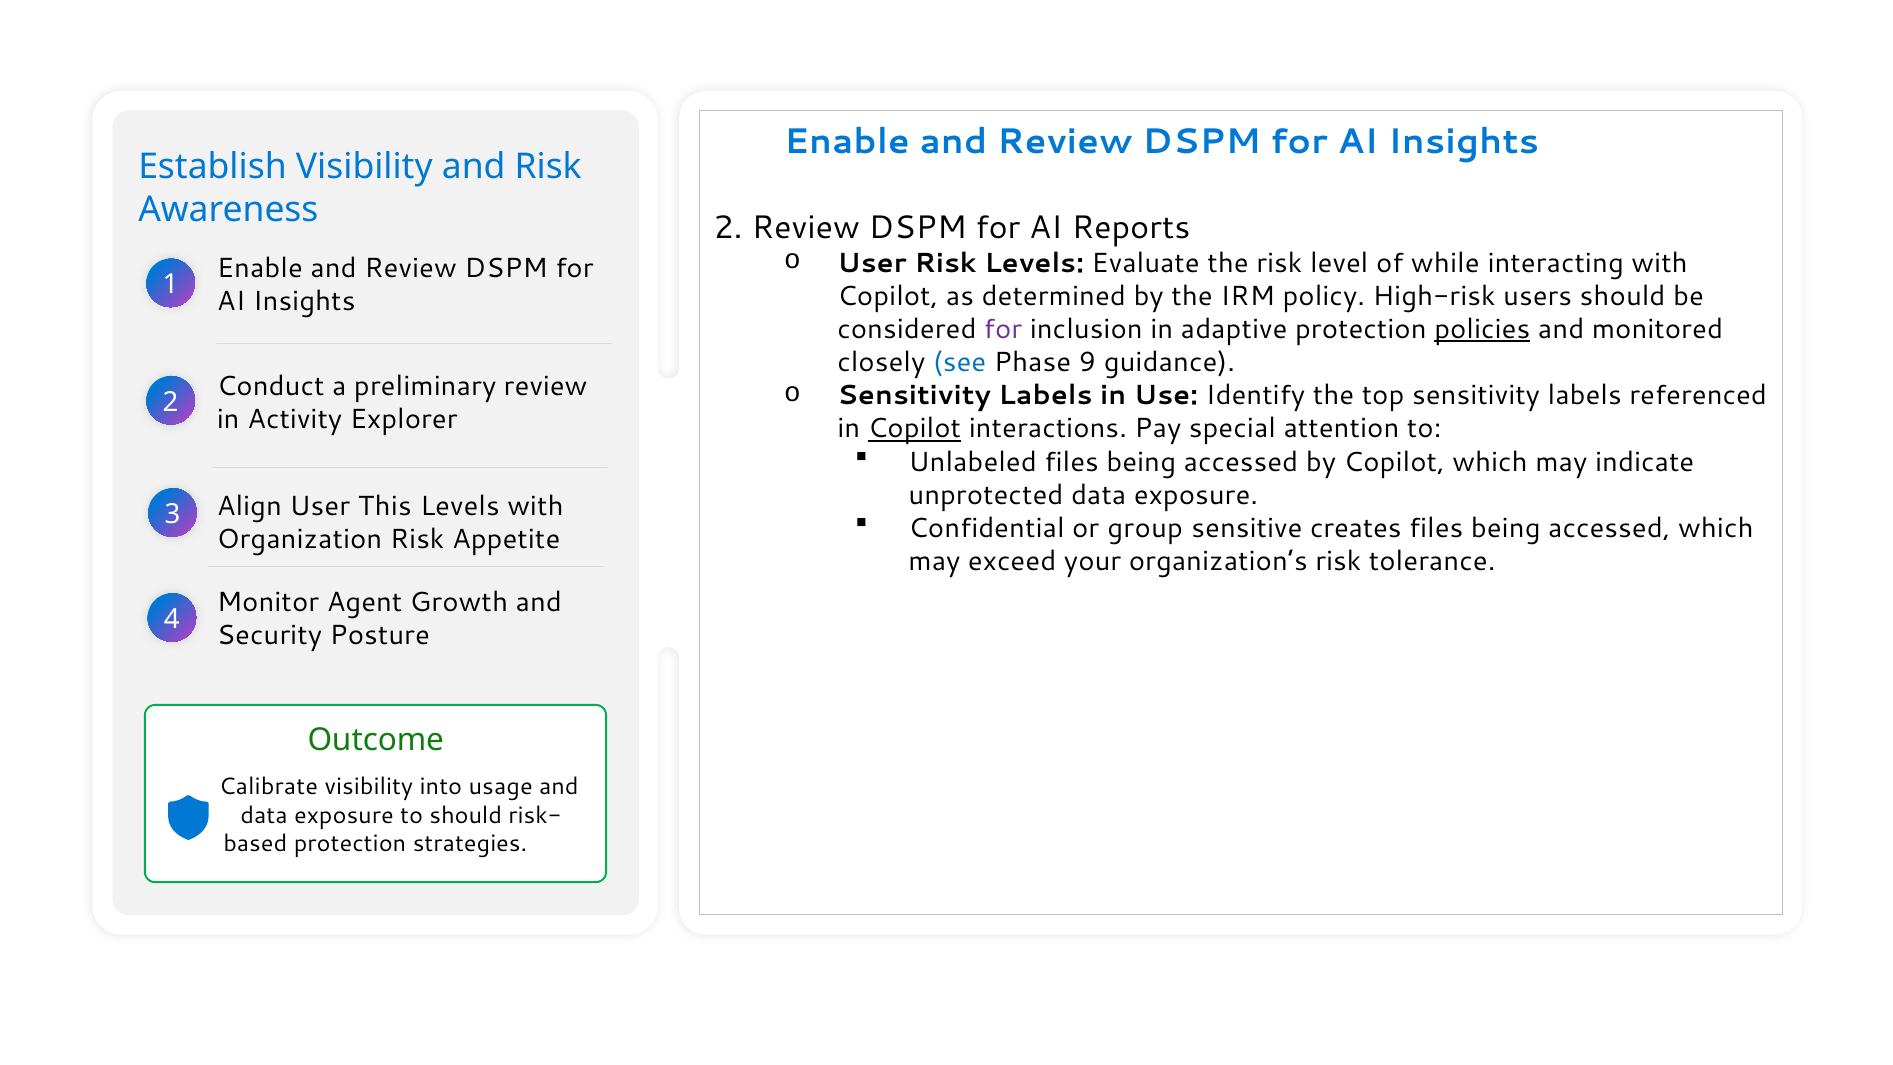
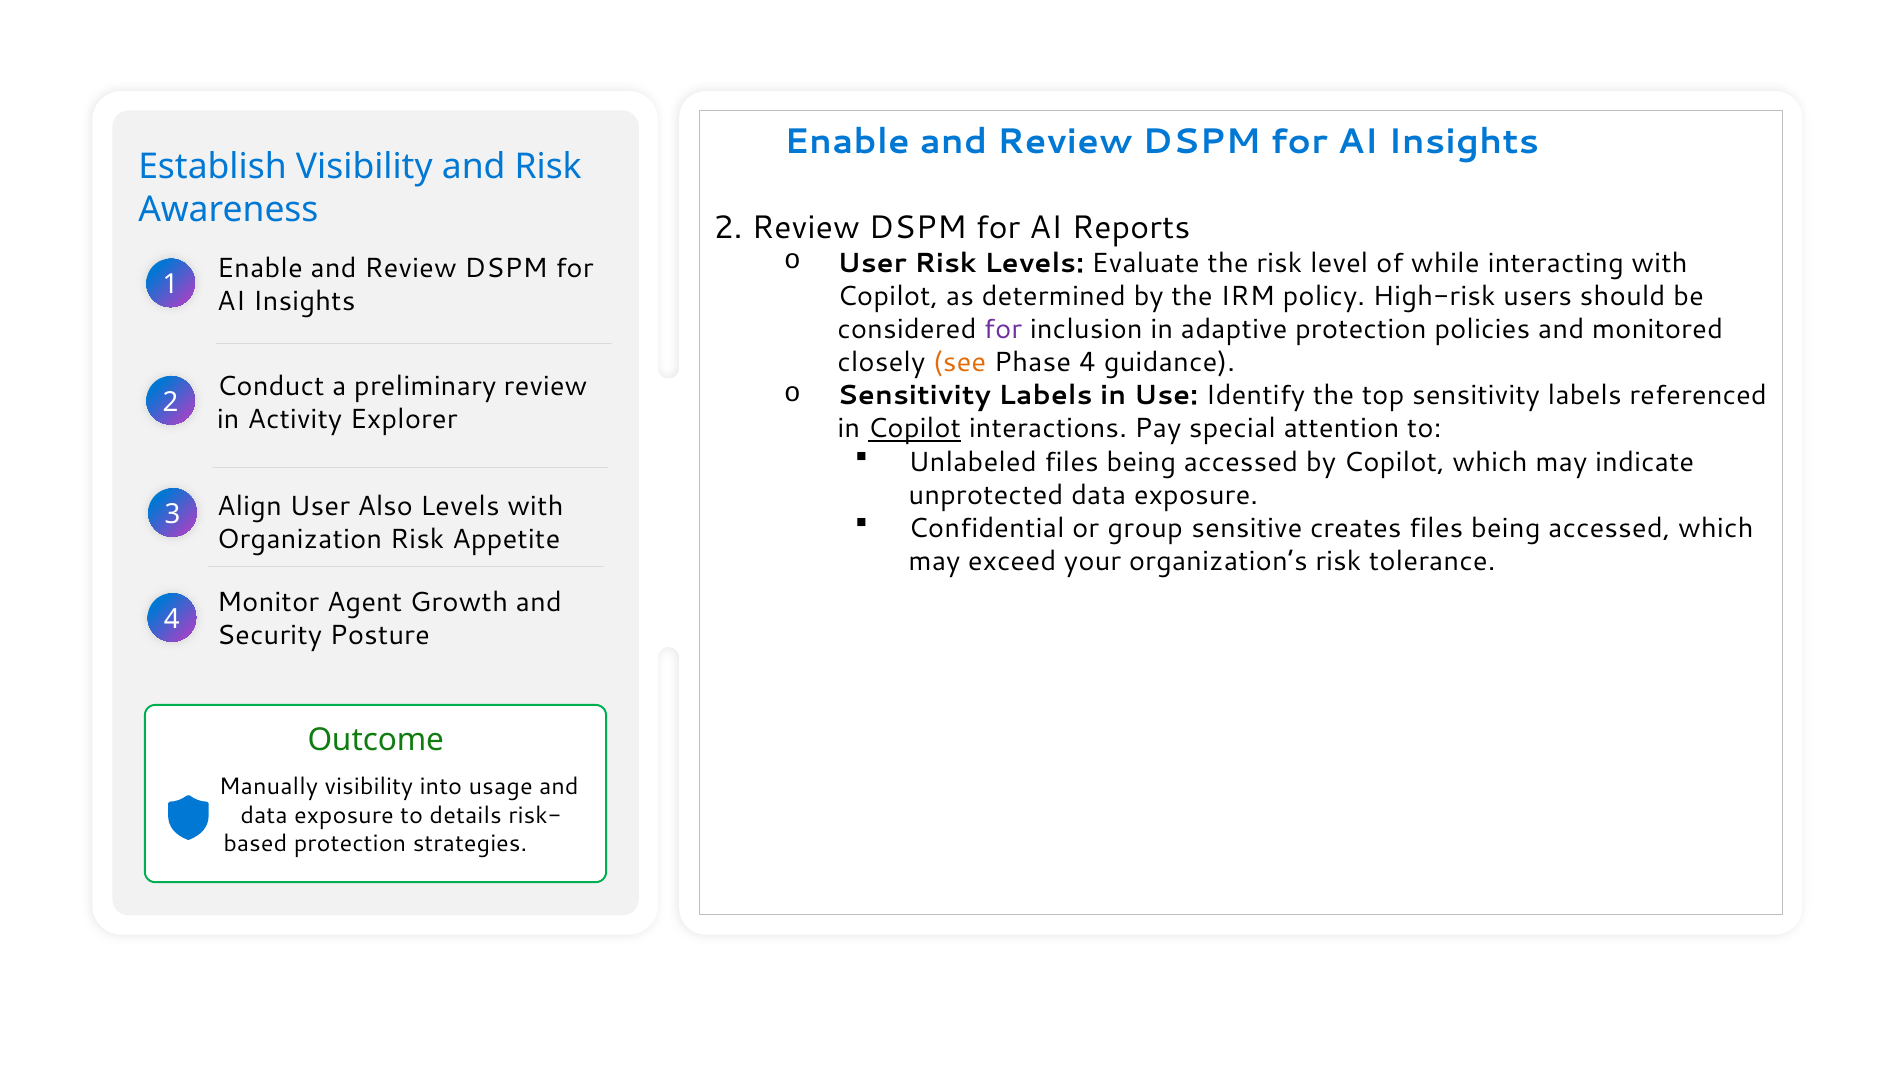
policies underline: present -> none (1482, 329)
see colour: blue -> orange (960, 362)
Phase 9: 9 -> 4 (1088, 362)
This: This -> Also (385, 506)
Calibrate: Calibrate -> Manually (268, 787)
to should: should -> details (466, 815)
